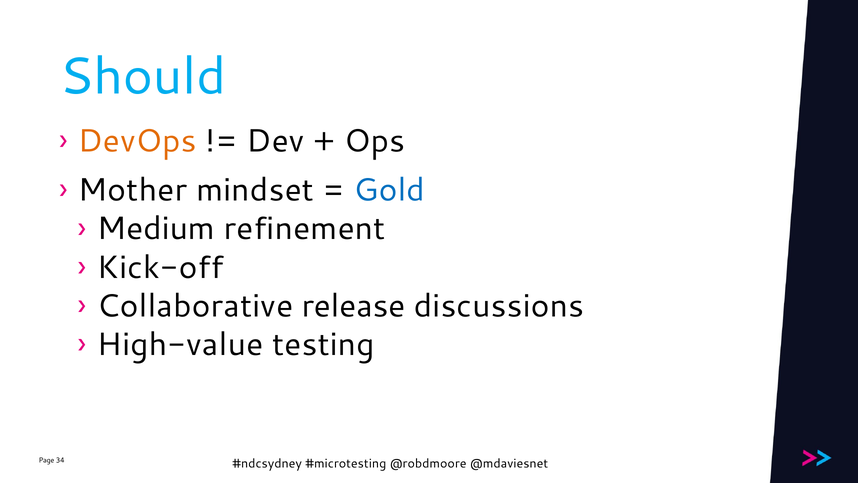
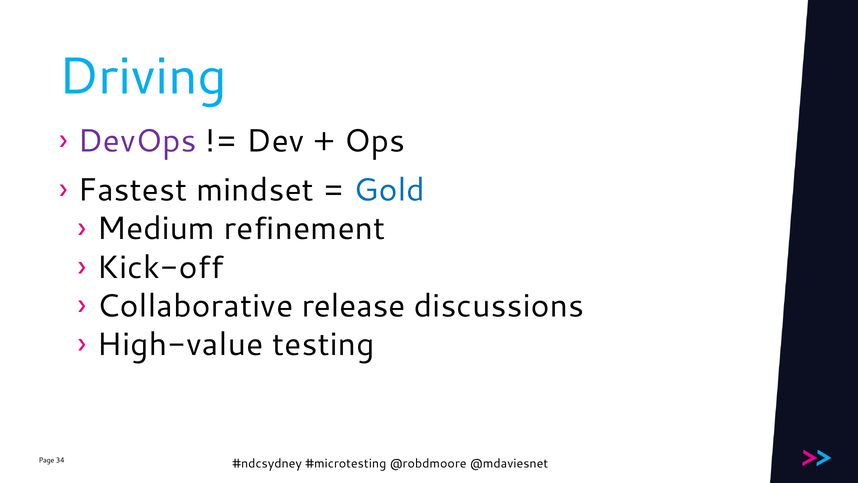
Should: Should -> Driving (143, 76)
DevOps colour: orange -> purple (137, 141)
Mother: Mother -> Fastest (132, 190)
